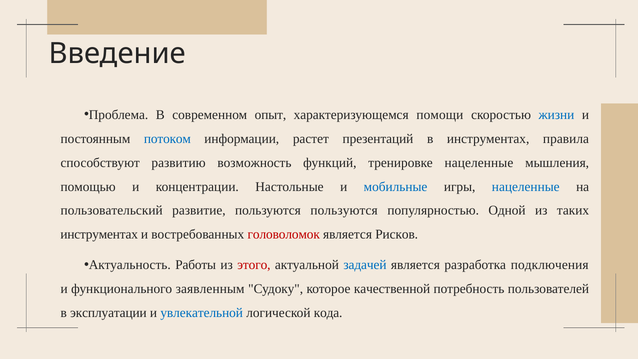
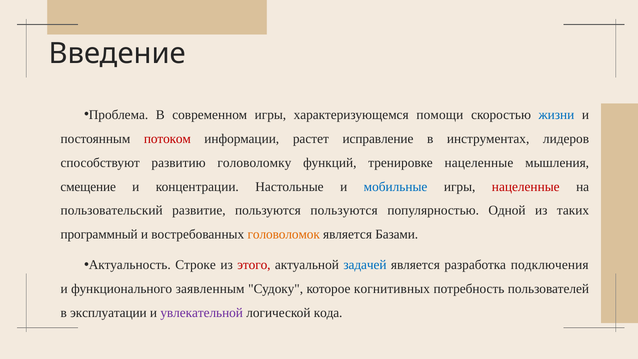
современном опыт: опыт -> игры (270, 115)
потоком colour: blue -> red (167, 139)
презентаций: презентаций -> исправление (378, 139)
правила: правила -> лидеров (566, 139)
возможность: возможность -> головоломку (254, 163)
помощью: помощью -> смещение (88, 187)
нацеленные colour: blue -> red (526, 187)
инструментах: инструментах -> программный (99, 234)
головоломок colour: red -> orange (284, 234)
Рисков: Рисков -> Базами (397, 234)
Работы: Работы -> Строке (196, 265)
качественной: качественной -> когнитивных (392, 289)
увлекательной colour: blue -> purple (202, 313)
